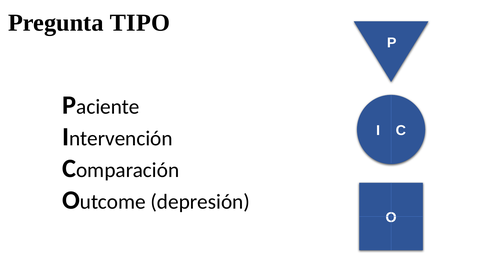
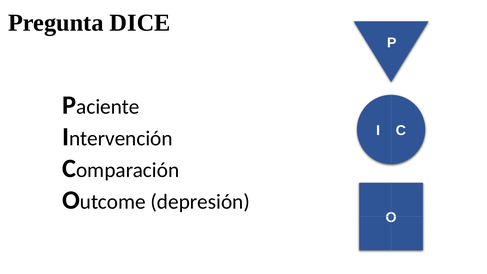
TIPO: TIPO -> DICE (140, 23)
